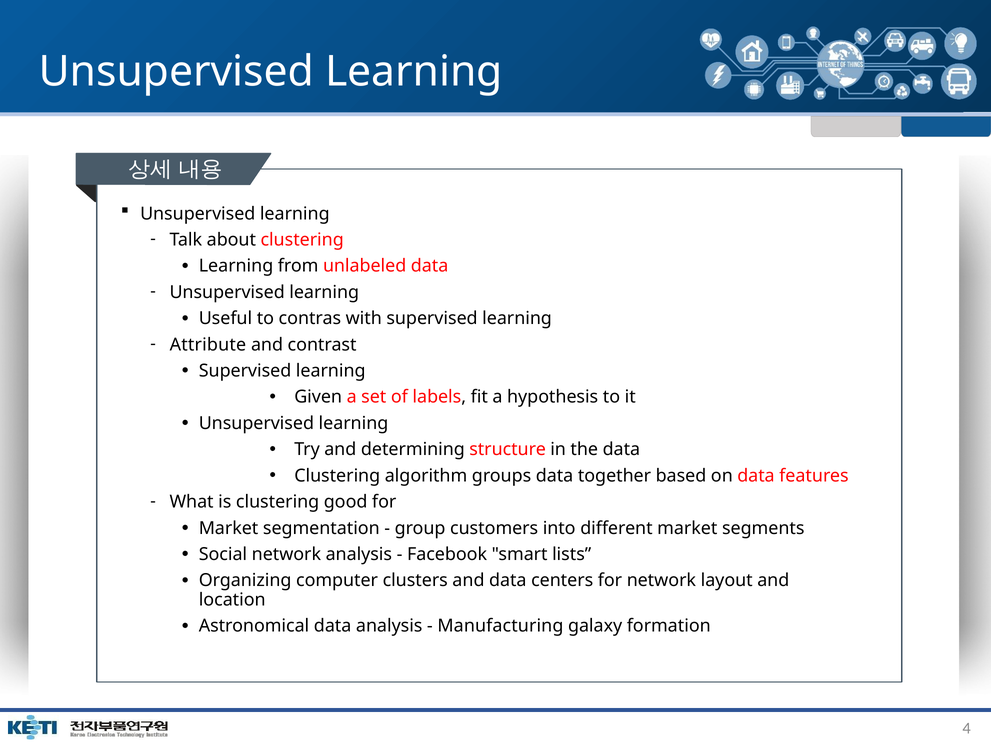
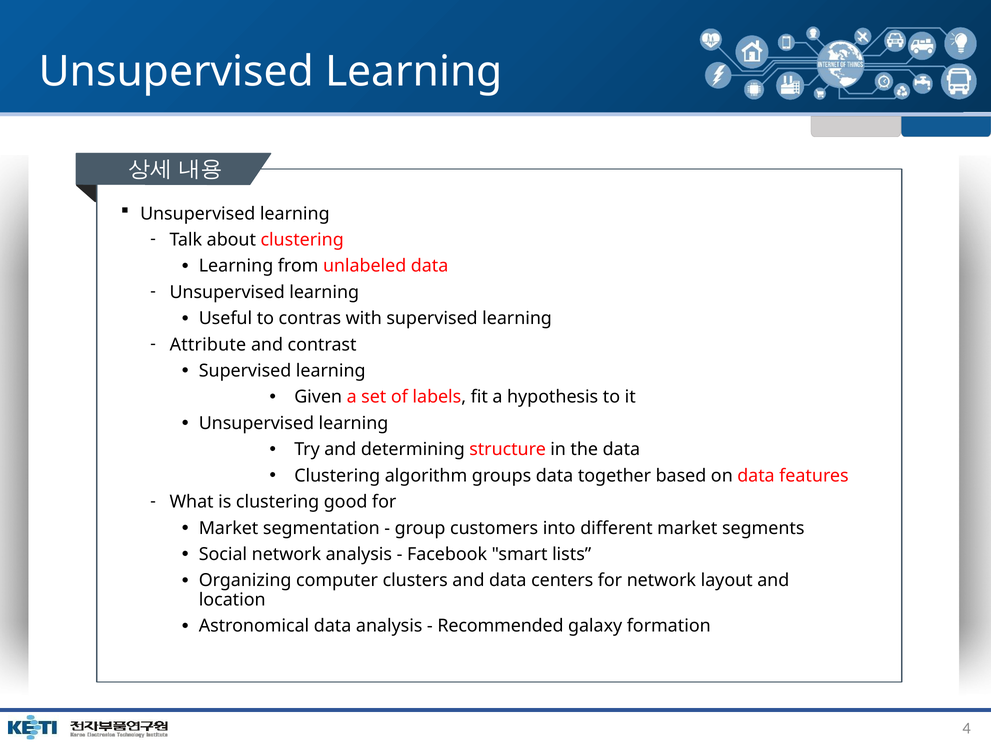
Manufacturing: Manufacturing -> Recommended (501, 626)
